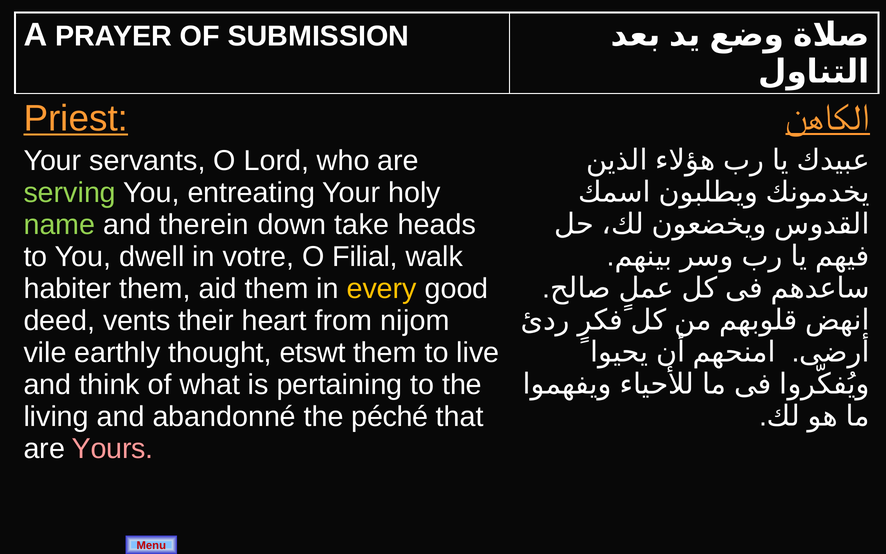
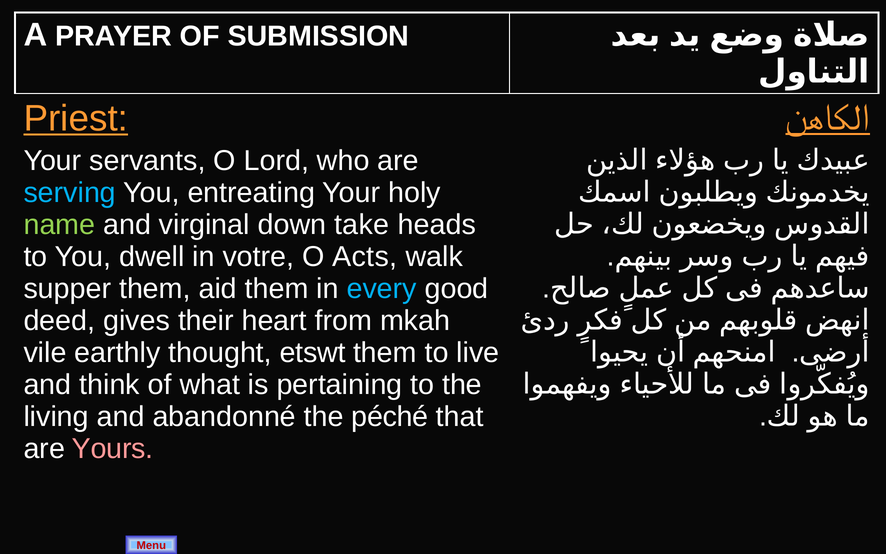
serving colour: light green -> light blue (70, 193)
therein: therein -> virginal (204, 225)
Filial: Filial -> Acts (365, 257)
habiter: habiter -> supper (67, 289)
every colour: yellow -> light blue (382, 289)
vents: vents -> gives (137, 321)
nijom: nijom -> mkah (415, 321)
